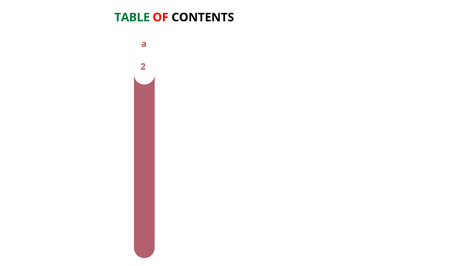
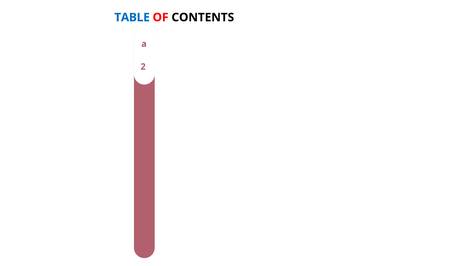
TABLE colour: green -> blue (132, 17)
